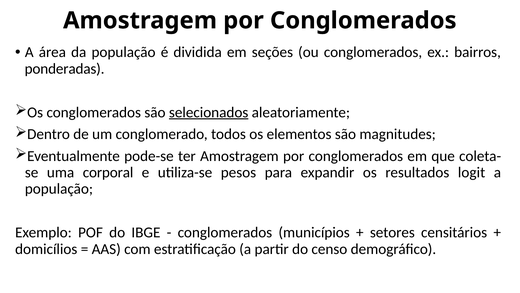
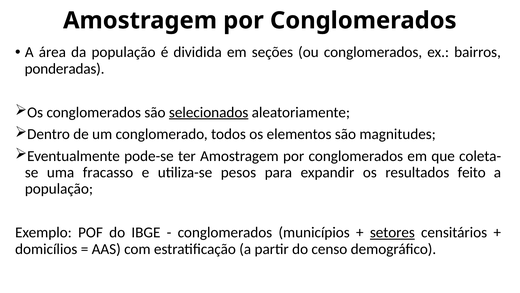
corporal: corporal -> fracasso (108, 172)
logit: logit -> feito (472, 172)
setores underline: none -> present (392, 232)
